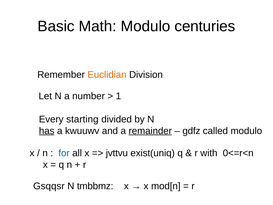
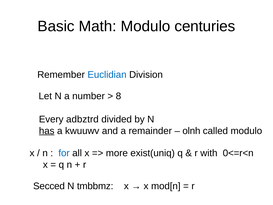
Euclidian colour: orange -> blue (107, 75)
1: 1 -> 8 (118, 96)
starting: starting -> adbztrd (82, 119)
remainder underline: present -> none (150, 131)
gdfz: gdfz -> olnh (191, 131)
jvttvu: jvttvu -> more (117, 153)
Gsqqsr: Gsqqsr -> Secced (49, 186)
